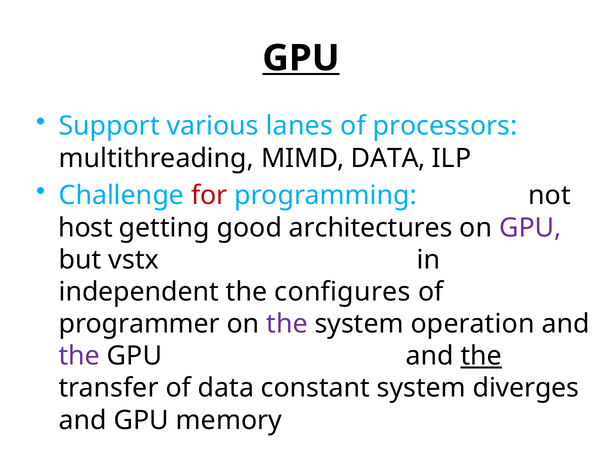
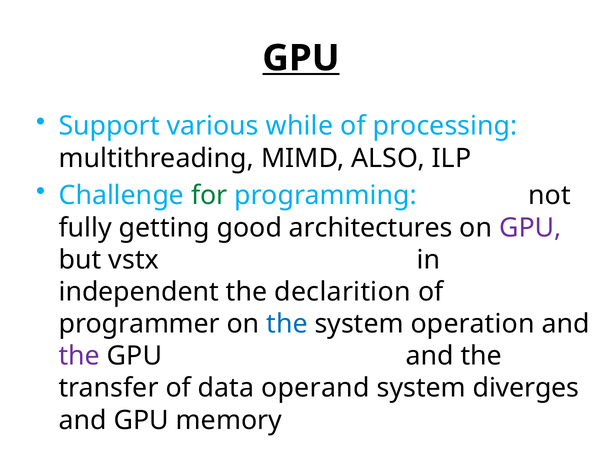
lanes: lanes -> while (299, 126)
processors: processors -> processing (445, 126)
MIMD DATA: DATA -> ALSO (388, 158)
for colour: red -> green (209, 196)
host: host -> fully (85, 228)
configures: configures -> declarition (343, 292)
the colour: purple -> blue (287, 324)
the underline: present -> none (481, 356)
constant: constant -> operand (315, 389)
